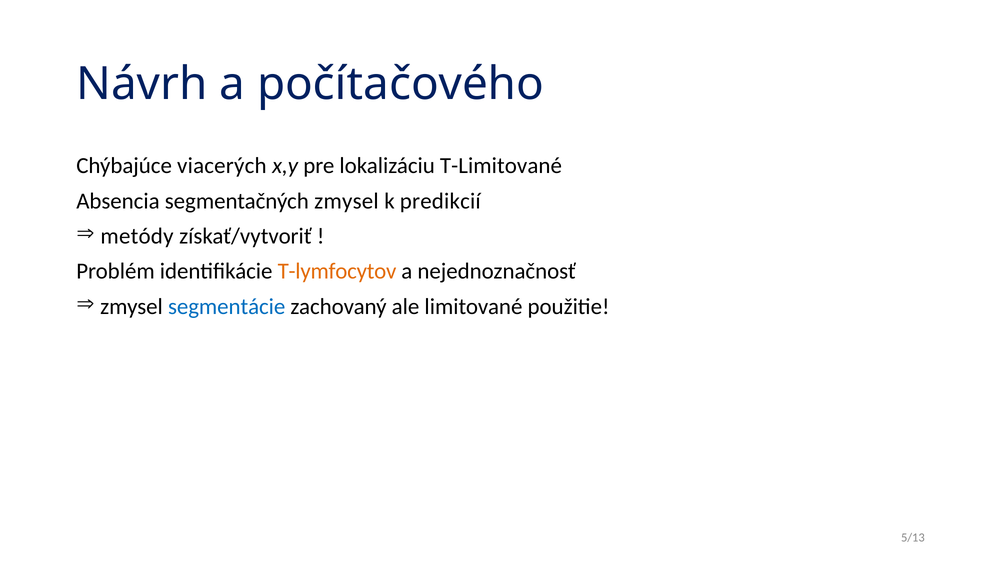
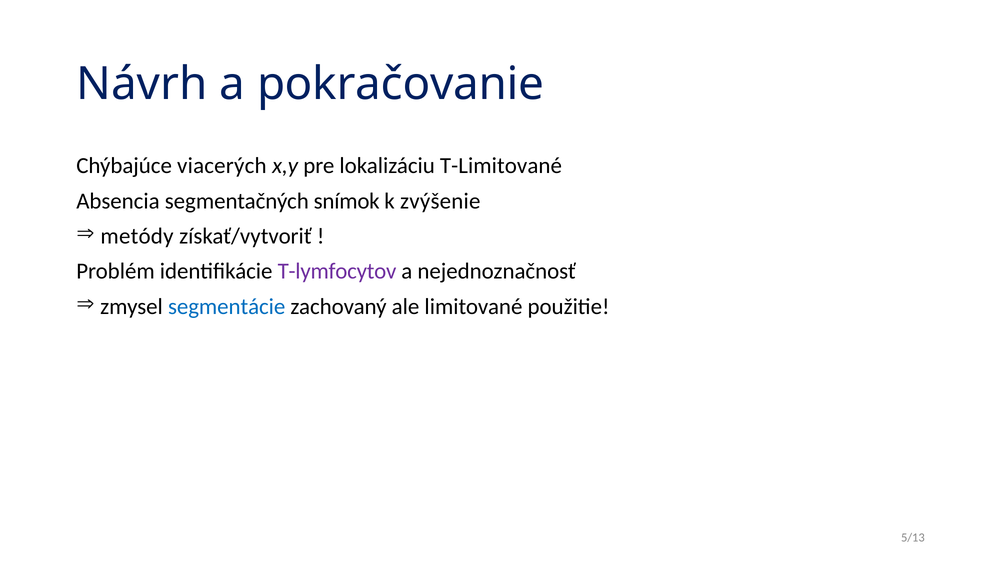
počítačového: počítačového -> pokračovanie (401, 84)
segmentačných zmysel: zmysel -> snímok (347, 201)
predikcií: predikcií -> zvýšenie (440, 201)
T-lymfocytov colour: orange -> purple (337, 271)
